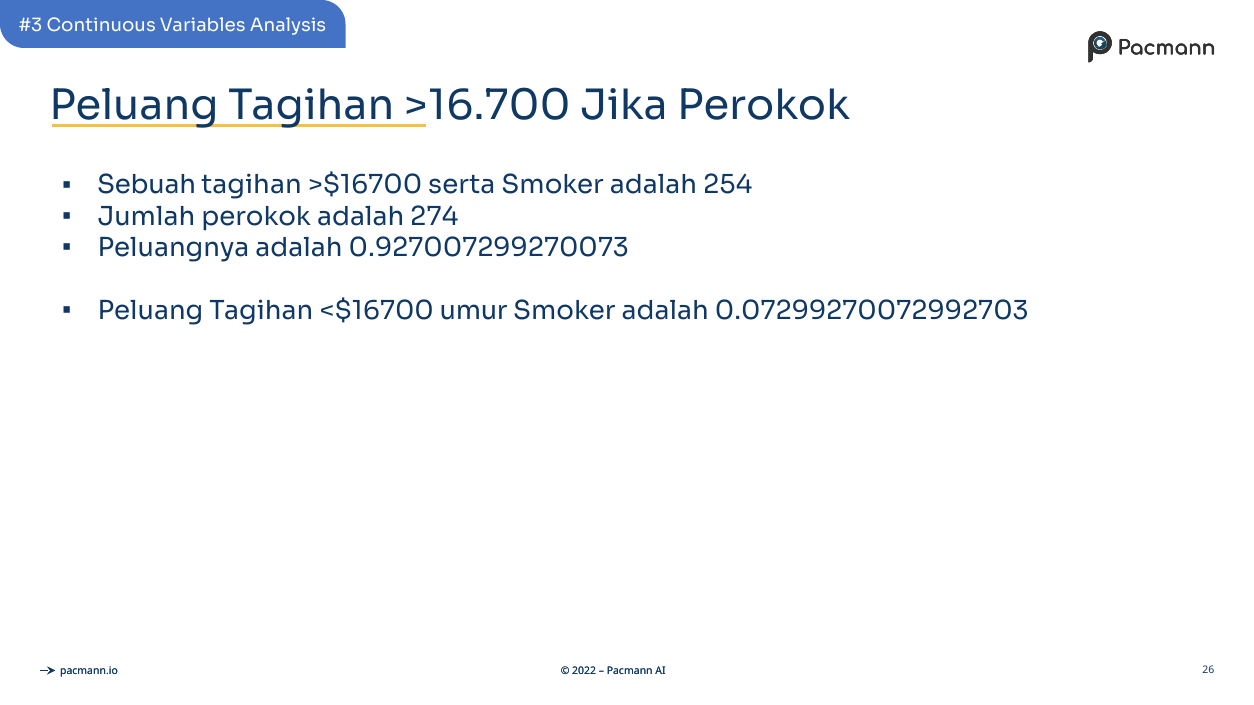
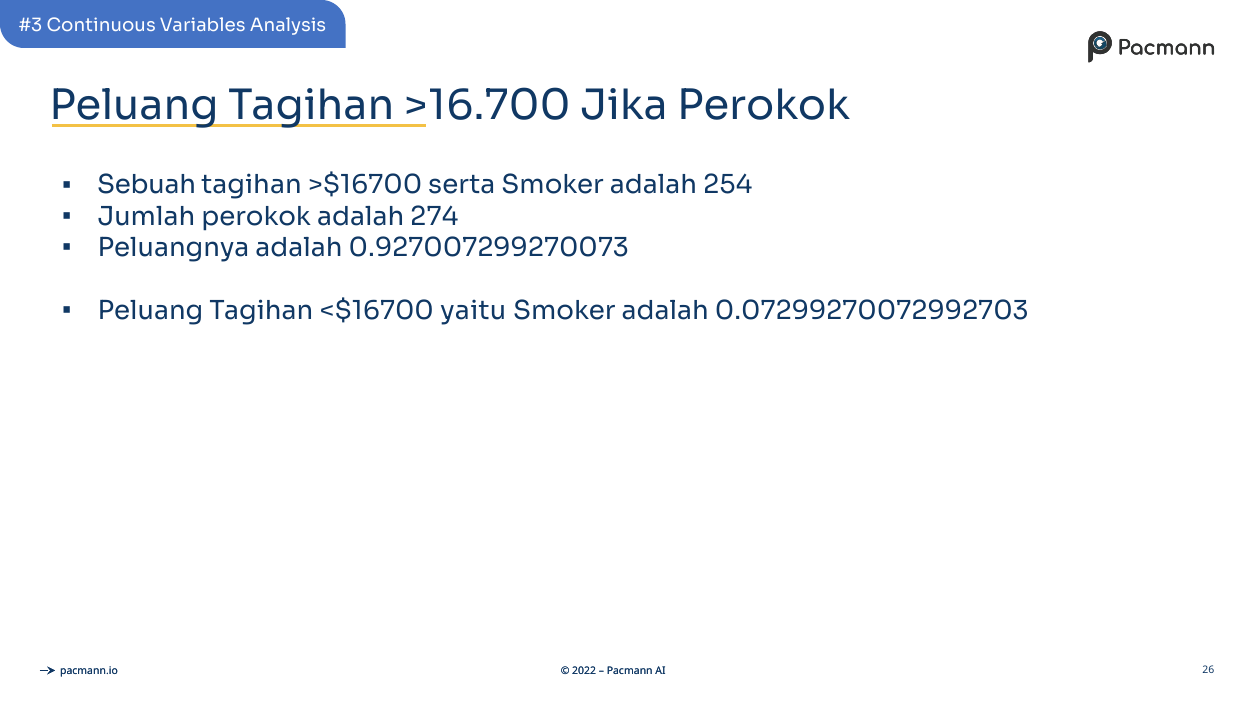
umur: umur -> yaitu (473, 311)
